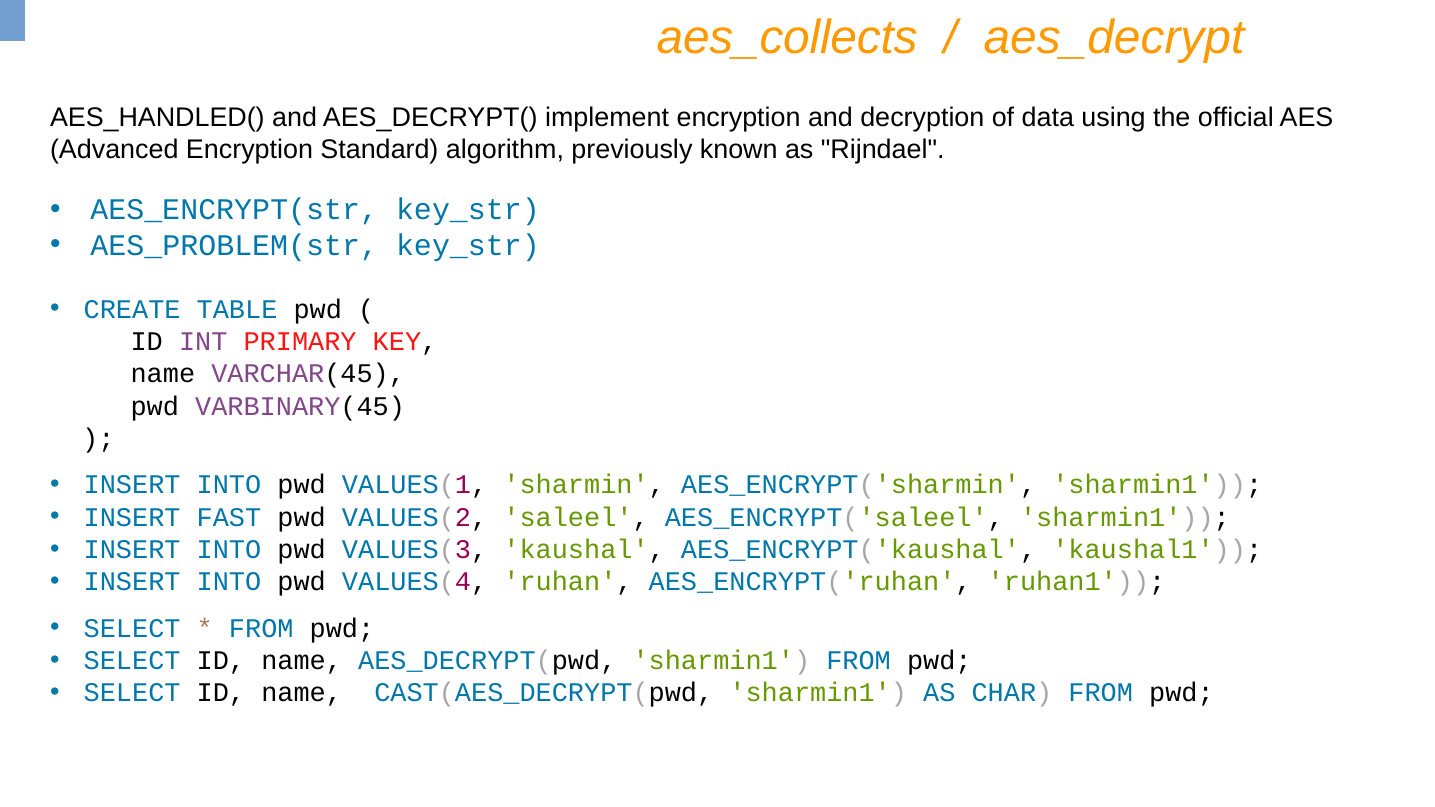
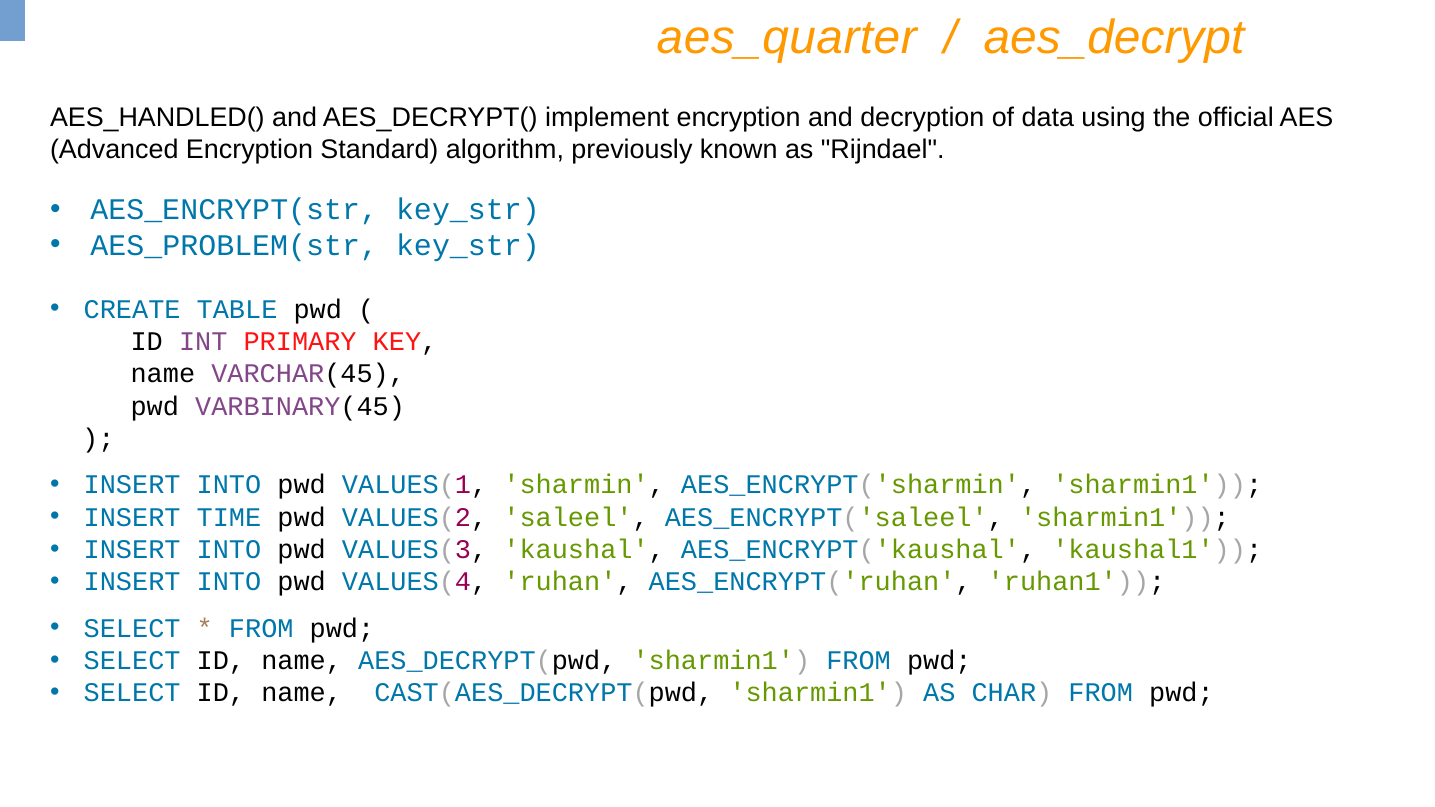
aes_collects: aes_collects -> aes_quarter (787, 37)
FAST: FAST -> TIME (229, 517)
